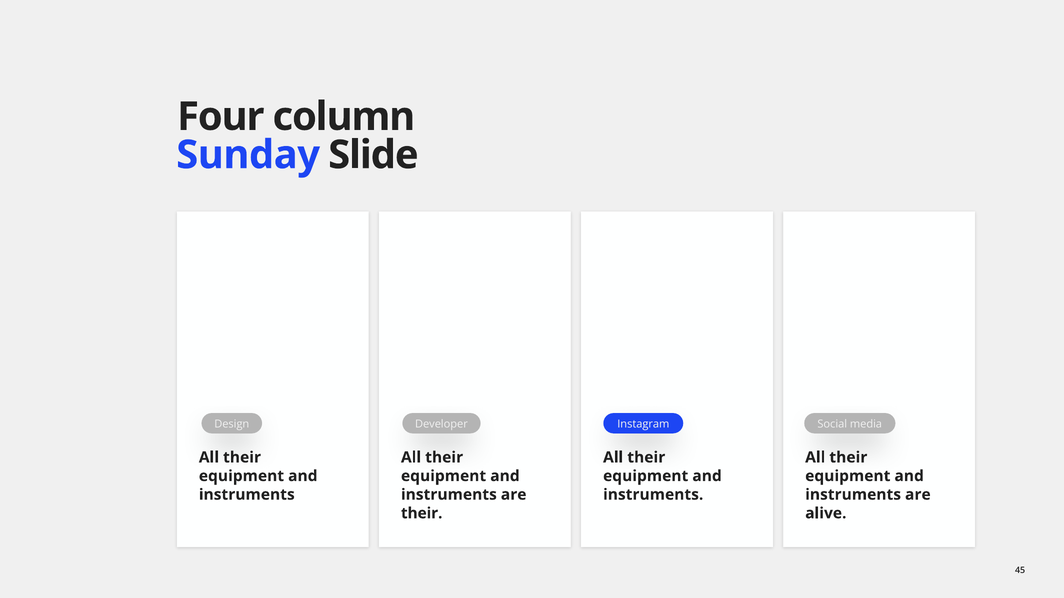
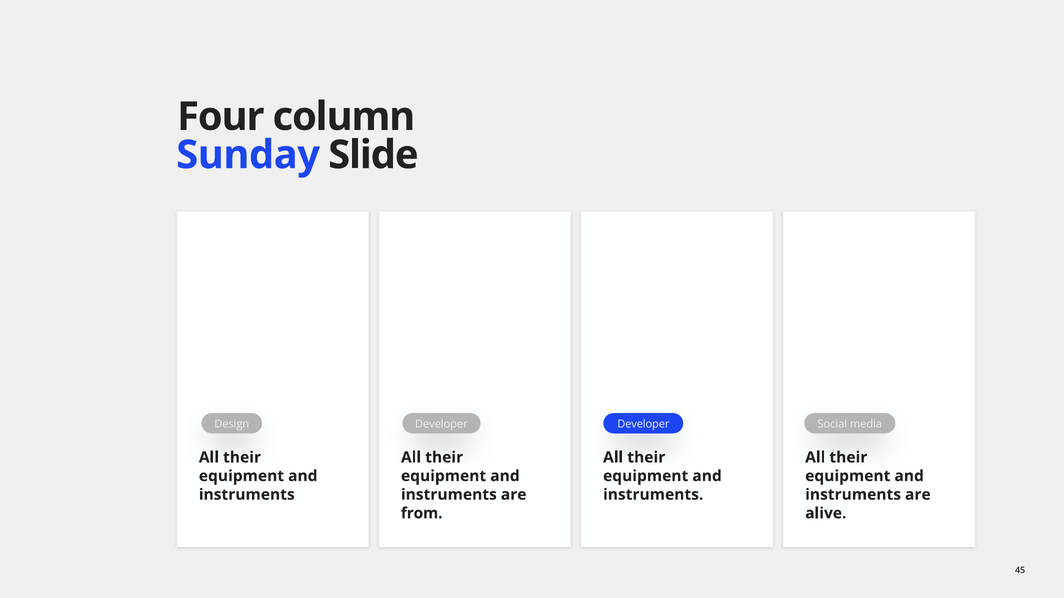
Developer Instagram: Instagram -> Developer (643, 424)
their: their -> from (422, 514)
